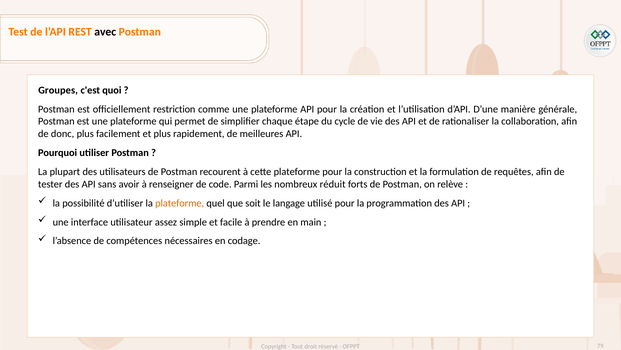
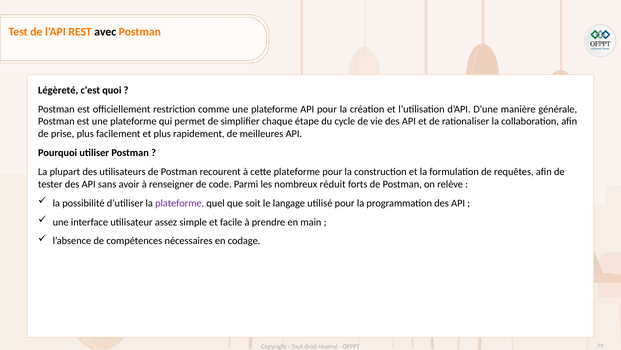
Groupes: Groupes -> Légèreté (58, 90)
donc: donc -> prise (63, 134)
plateforme colour: orange -> purple (180, 203)
